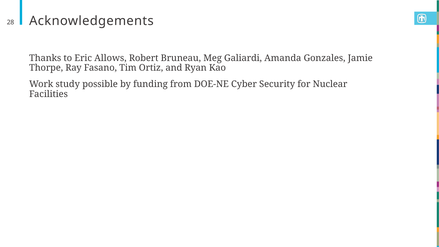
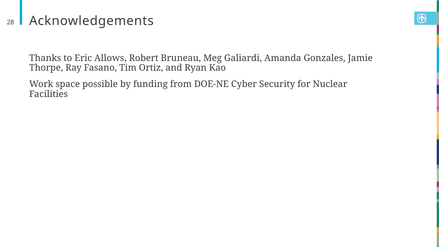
study: study -> space (68, 84)
